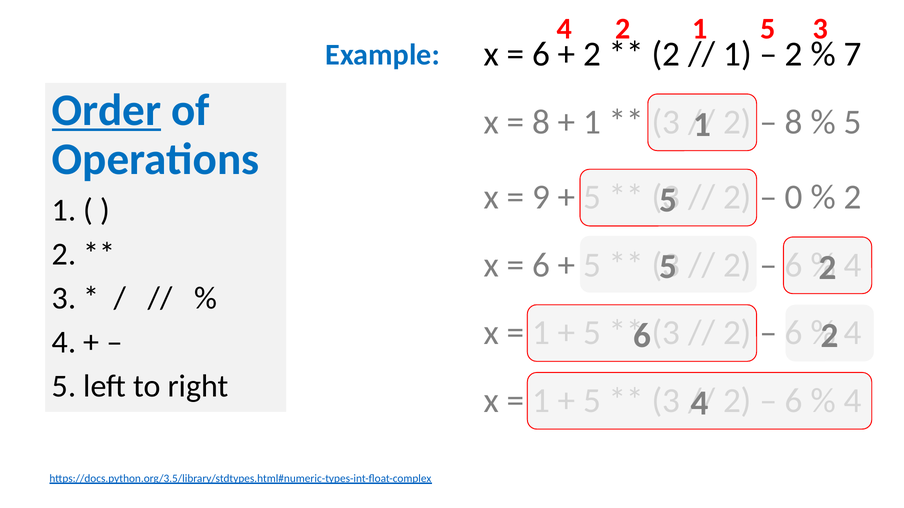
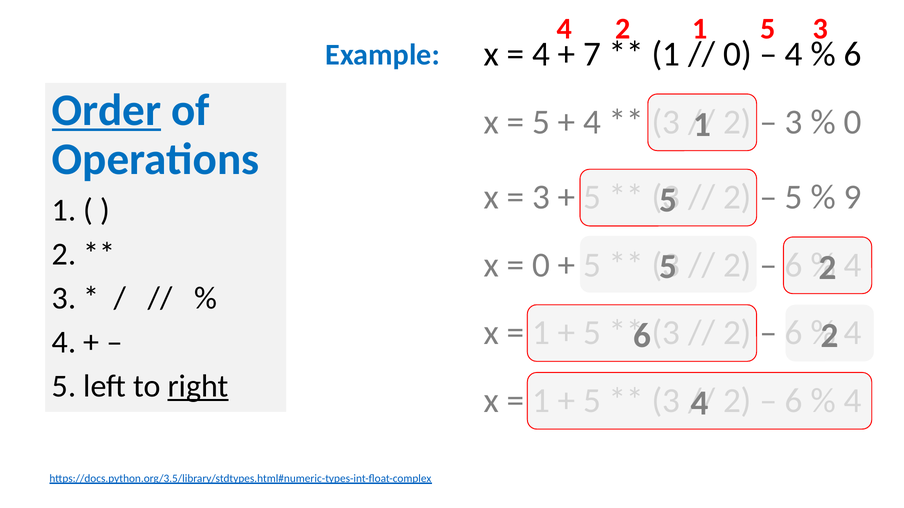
6: 6 -> 4 (541, 54)
2: 2 -> 7 (592, 54)
2: 2 -> 1 (666, 54)
1: 1 -> 0 (737, 54)
2: 2 -> 4 (794, 54)
7: 7 -> 6 (853, 54)
8: 8 -> 5 (541, 122)
1: 1 -> 4 (592, 122)
8: 8 -> 3 (794, 122)
5: 5 -> 0 (853, 122)
9: 9 -> 3 (541, 197)
0: 0 -> 5 (794, 197)
2: 2 -> 9 (853, 197)
6: 6 -> 0 (541, 265)
right underline: none -> present (198, 387)
